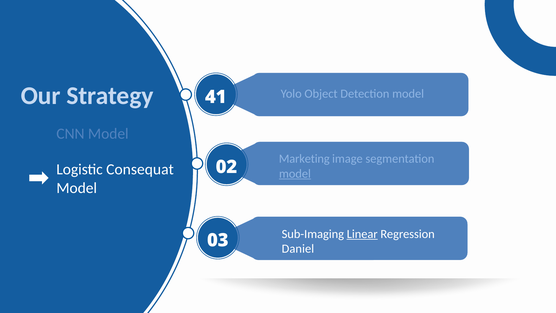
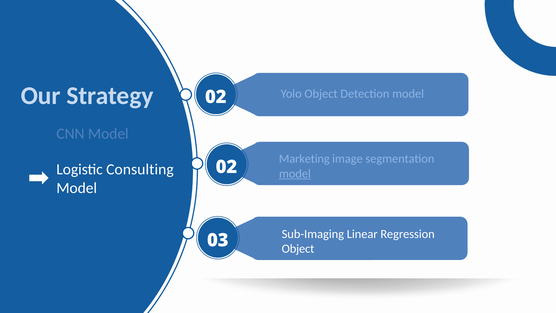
Strategy 41: 41 -> 02 (216, 97)
Consequat: Consequat -> Consulting (140, 169)
Linear underline: present -> none (362, 234)
Daniel: Daniel -> Object (298, 249)
